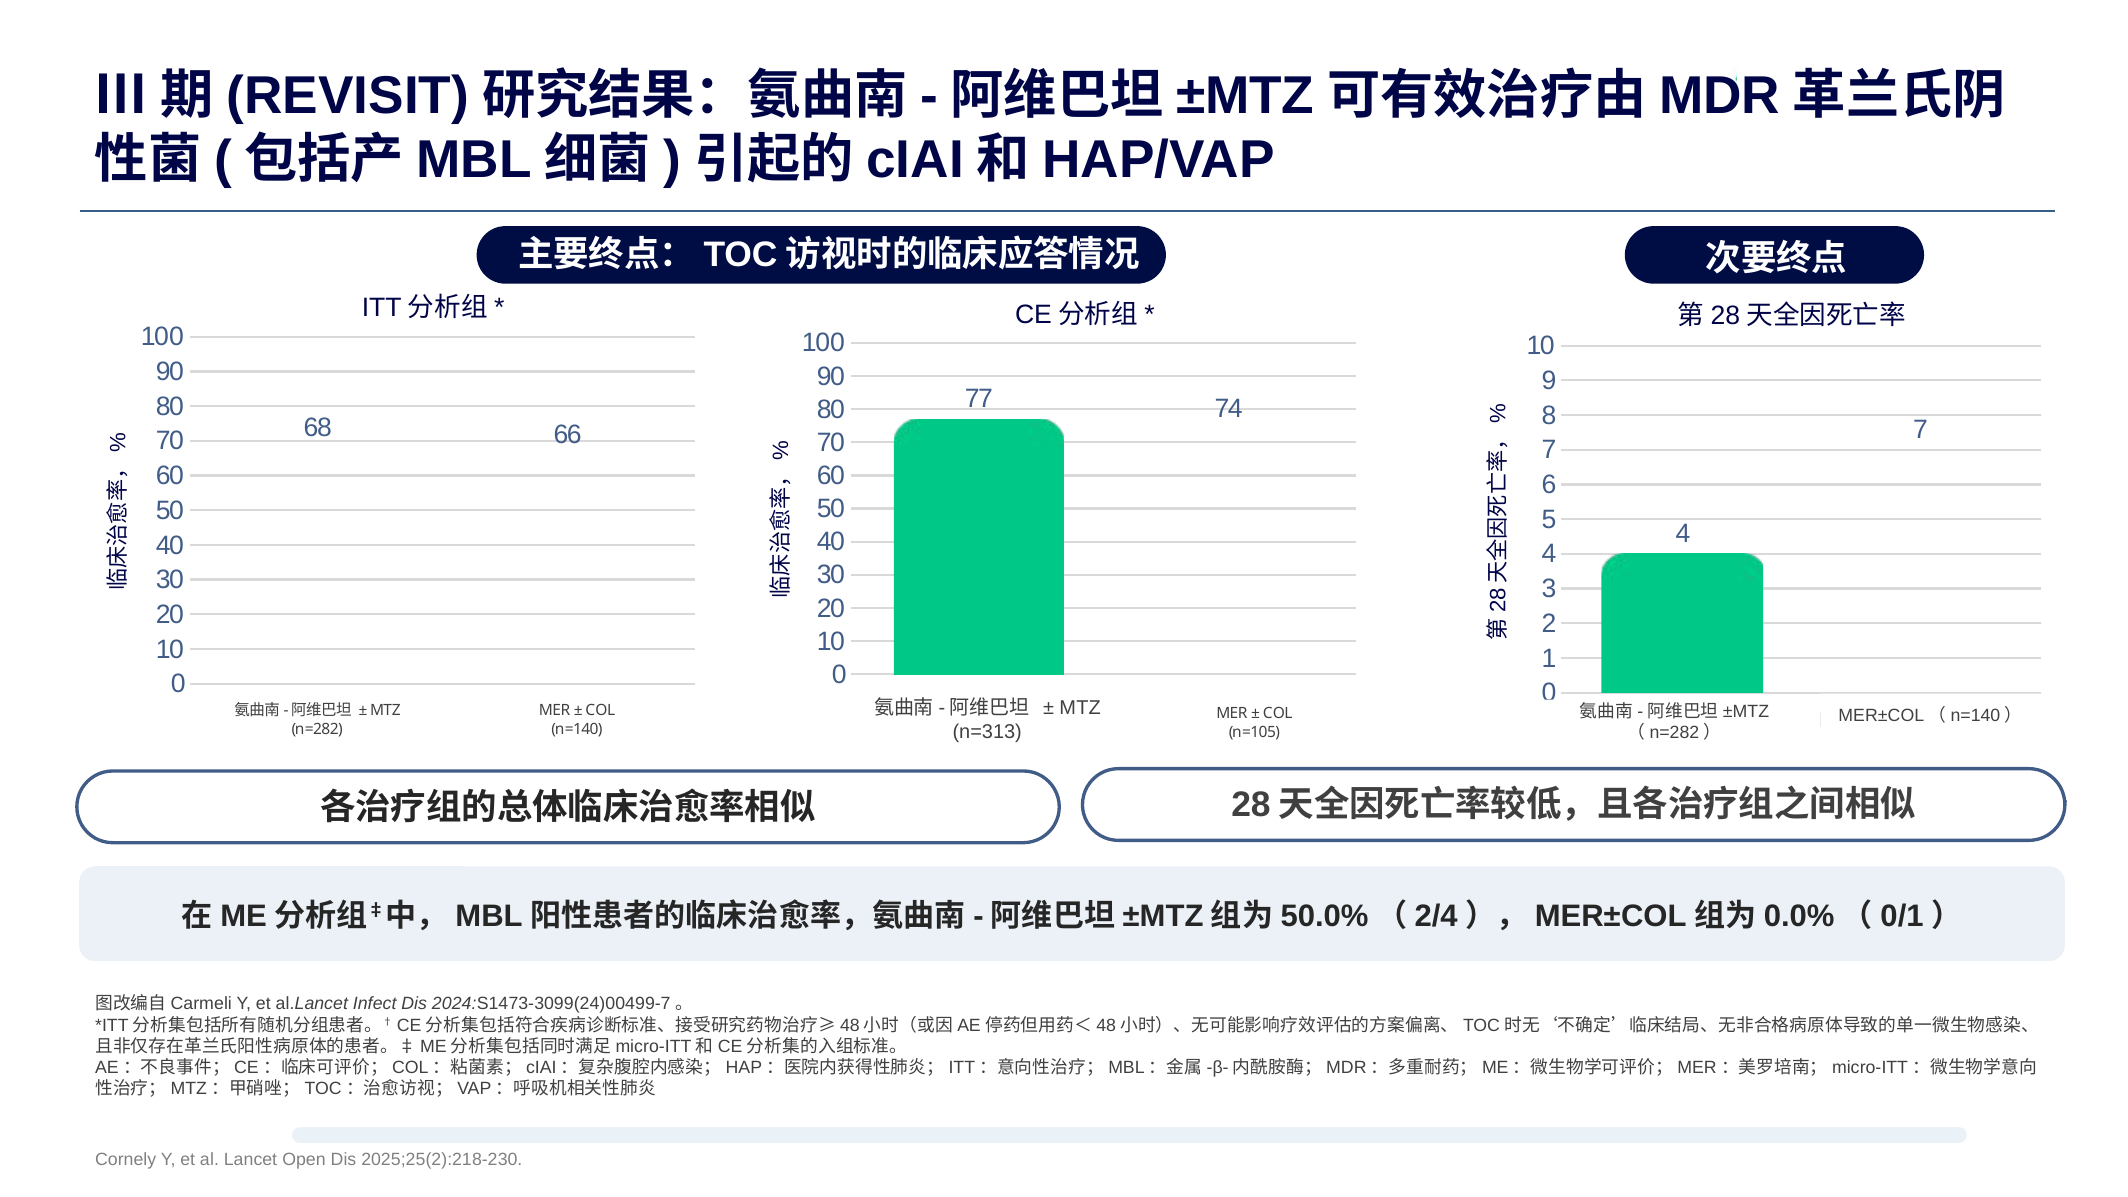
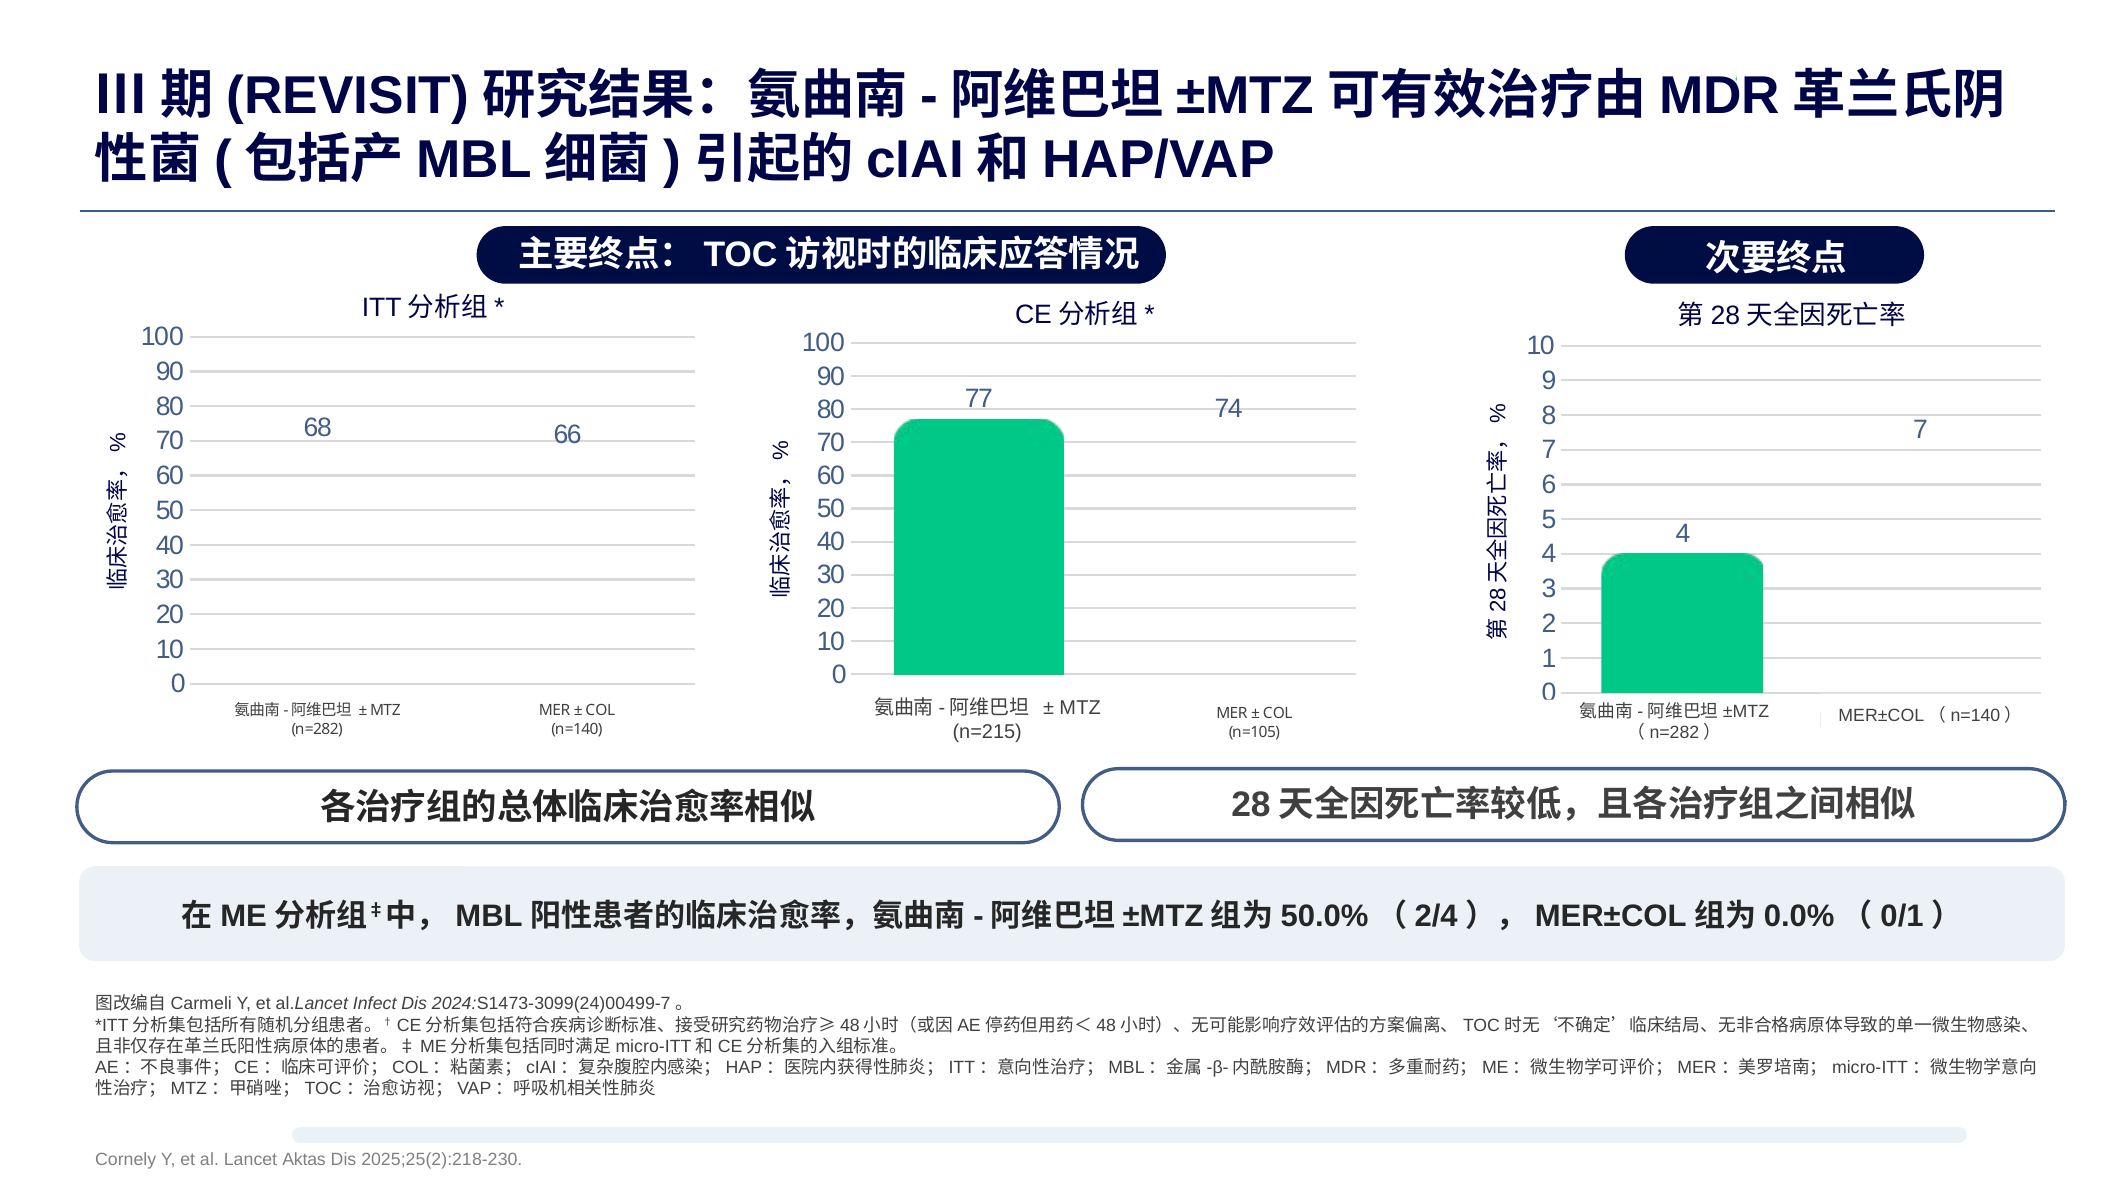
n=313: n=313 -> n=215 (987, 732)
Open: Open -> Aktas (304, 1160)
